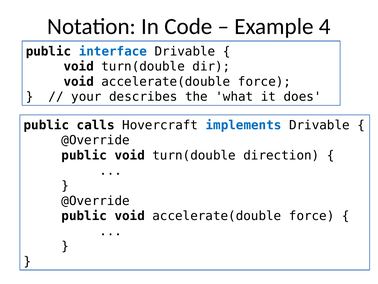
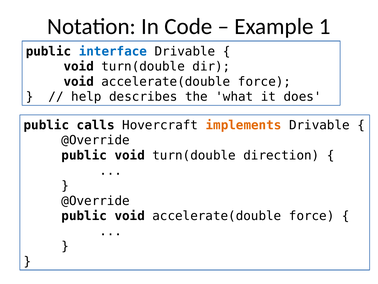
4: 4 -> 1 (325, 27)
your: your -> help (86, 97)
implements colour: blue -> orange (244, 125)
